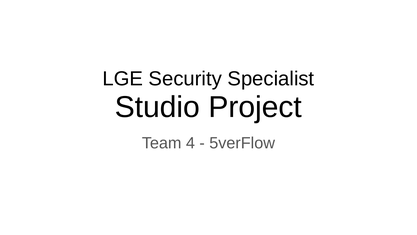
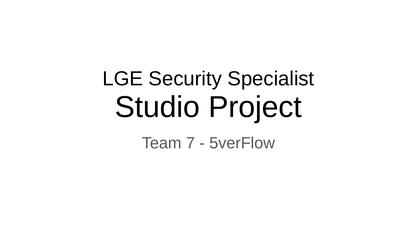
4: 4 -> 7 (190, 143)
